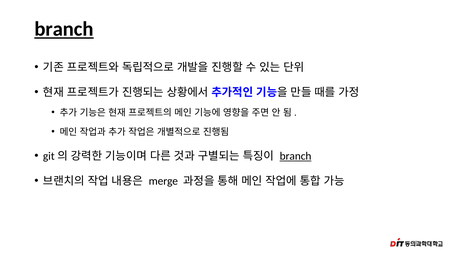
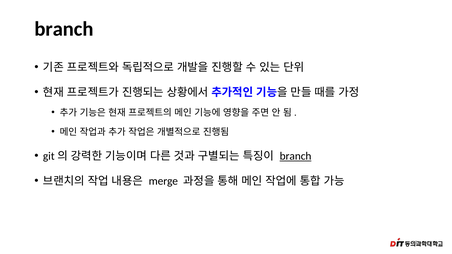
branch underline: present -> none (64, 29)
